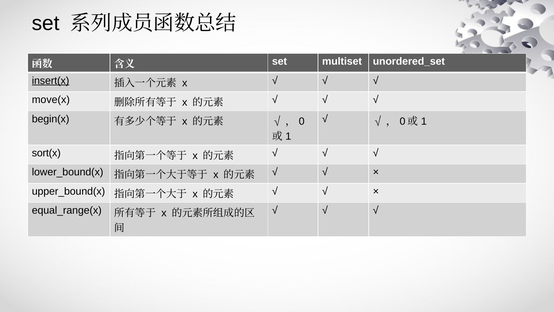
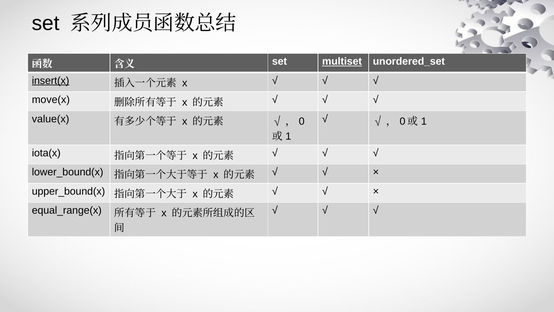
multiset underline: none -> present (342, 61)
begin(x: begin(x -> value(x (51, 119)
sort(x: sort(x -> iota(x (46, 153)
